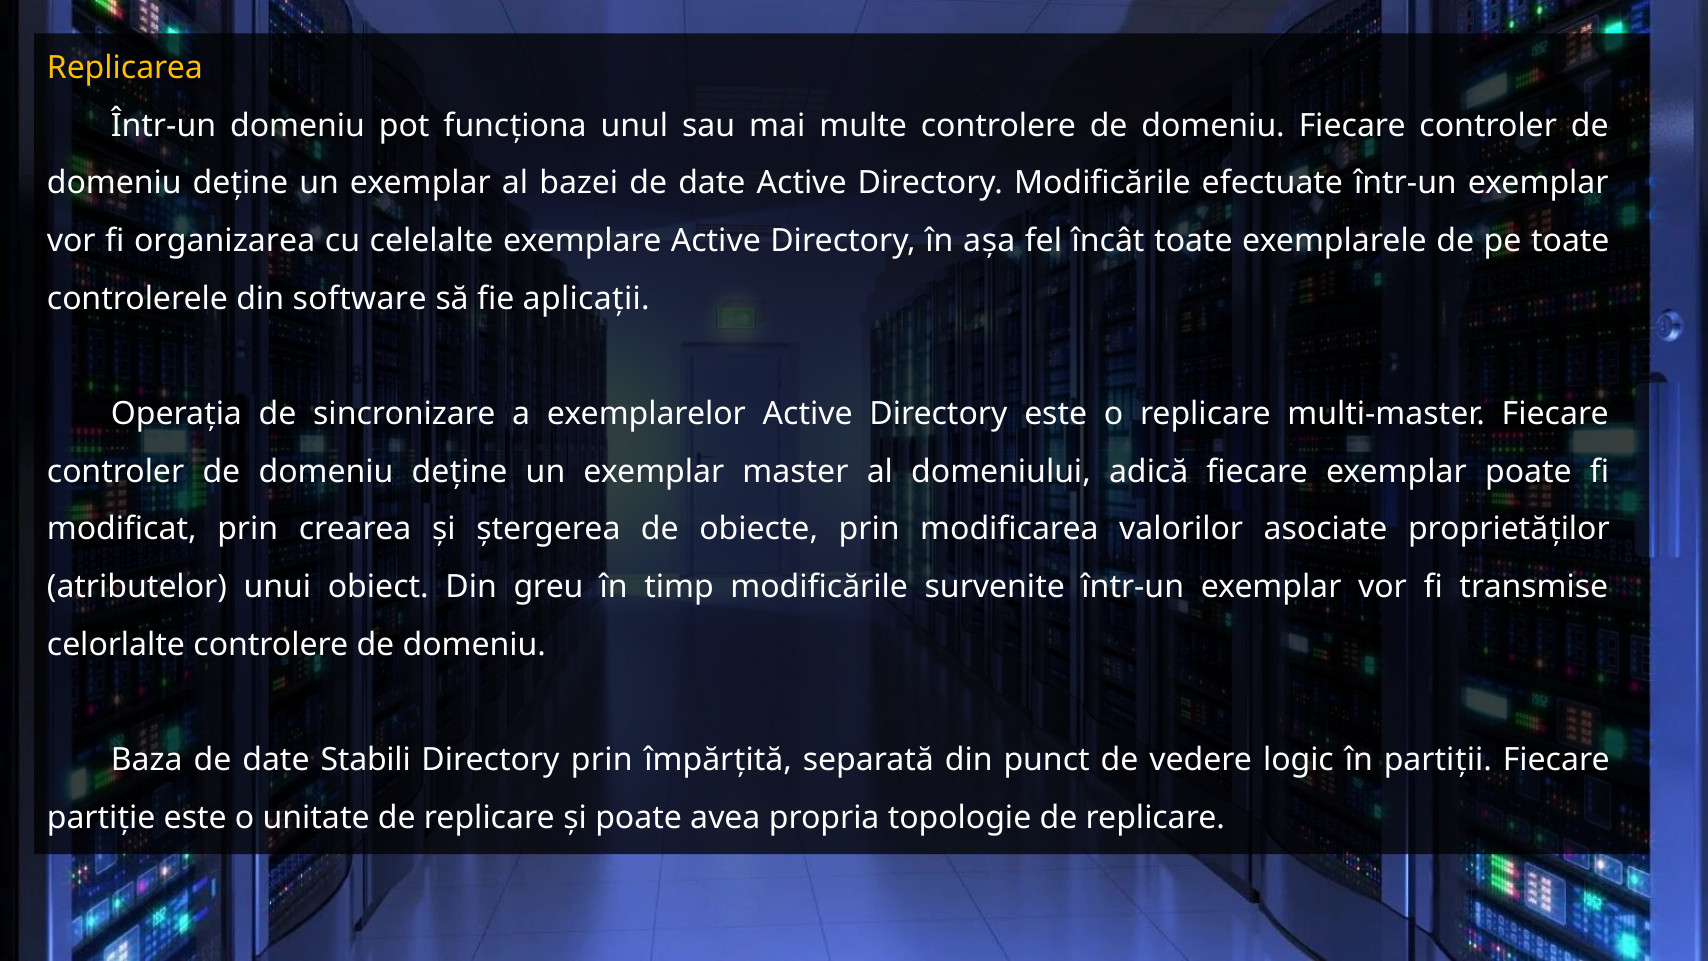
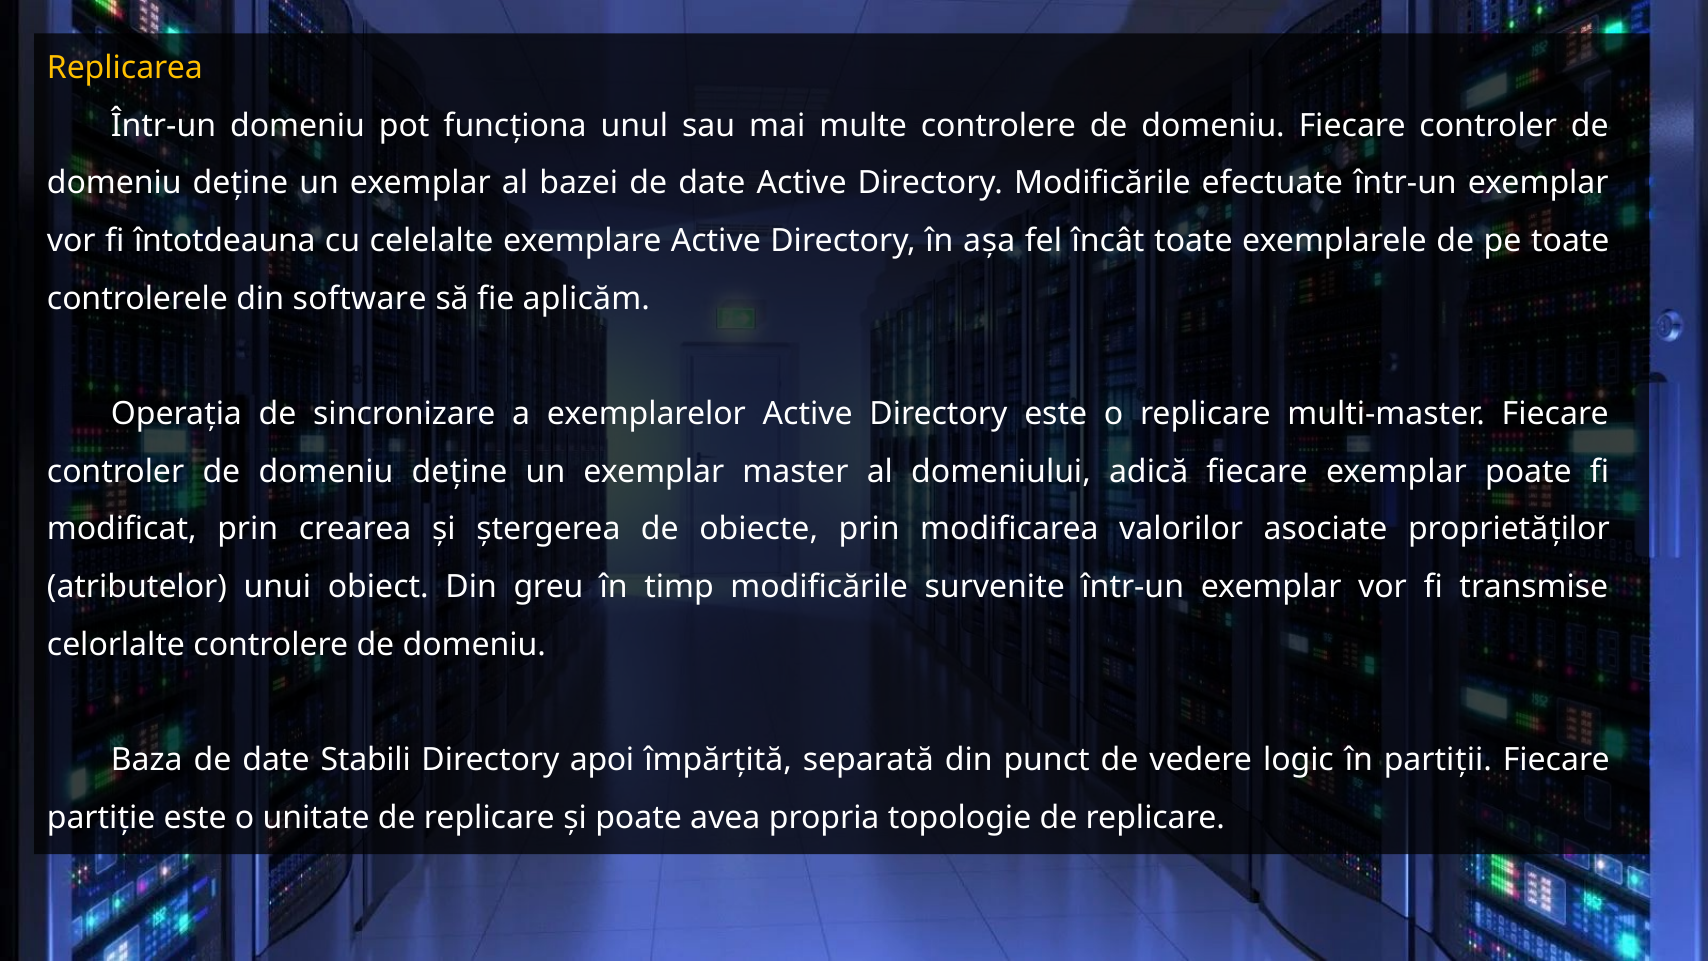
organizarea: organizarea -> întotdeauna (225, 241)
aplicații: aplicații -> aplicăm (586, 298)
Directory prin: prin -> apoi (602, 760)
